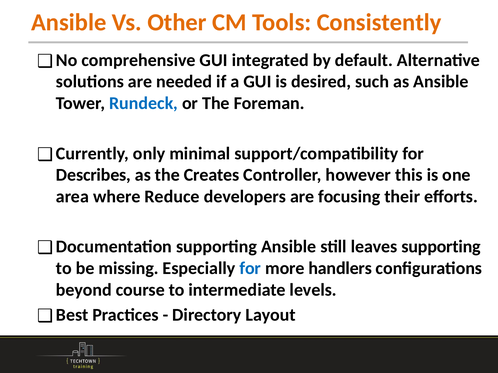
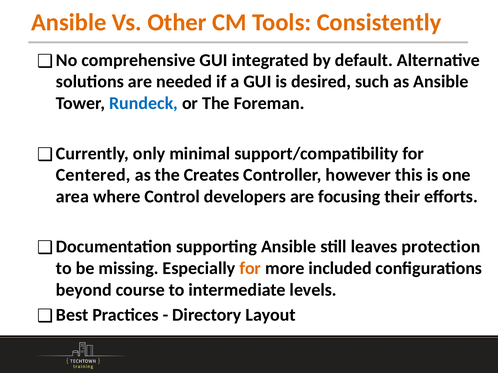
Describes: Describes -> Centered (93, 175)
Reduce: Reduce -> Control (172, 197)
leaves supporting: supporting -> protection (441, 247)
for colour: blue -> orange (250, 269)
handlers: handlers -> included (340, 269)
